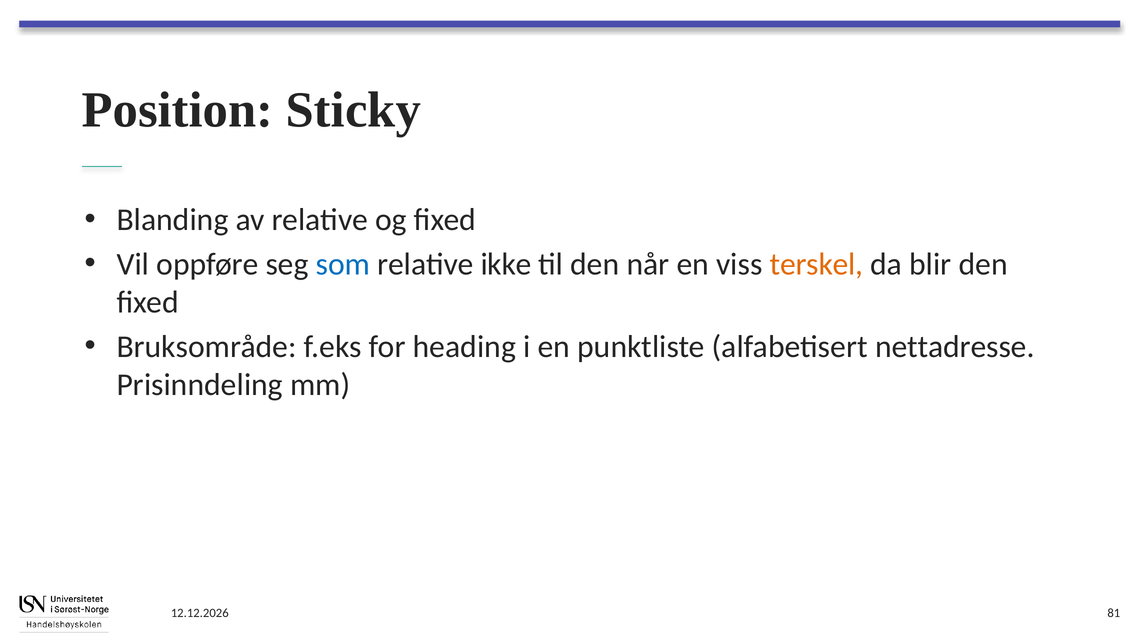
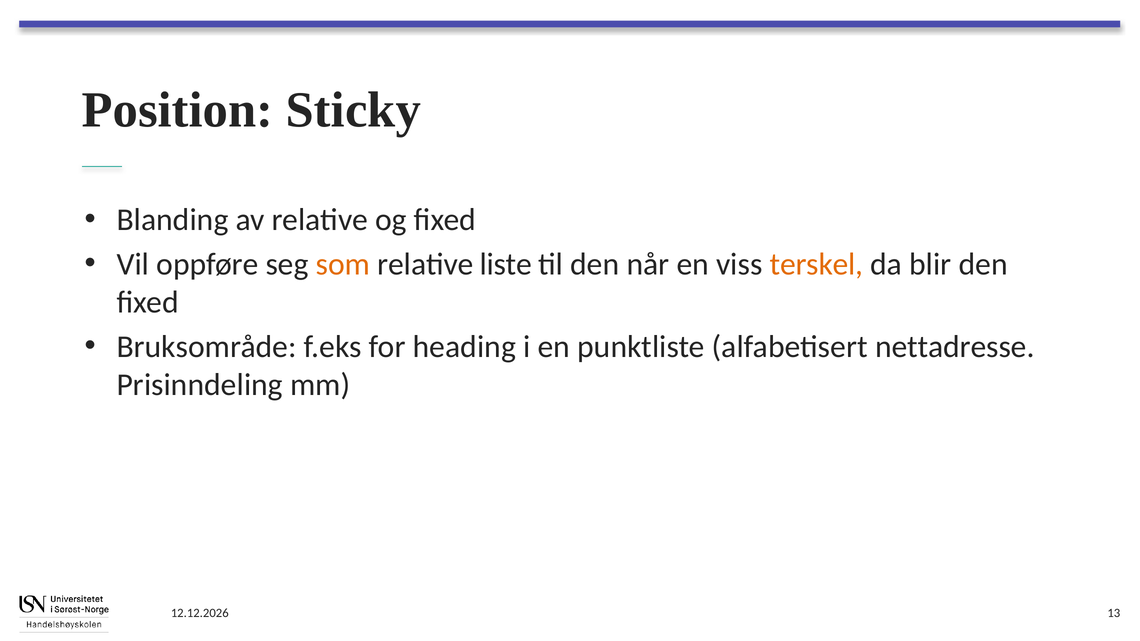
som colour: blue -> orange (343, 264)
ikke: ikke -> liste (506, 264)
81: 81 -> 13 (1114, 613)
